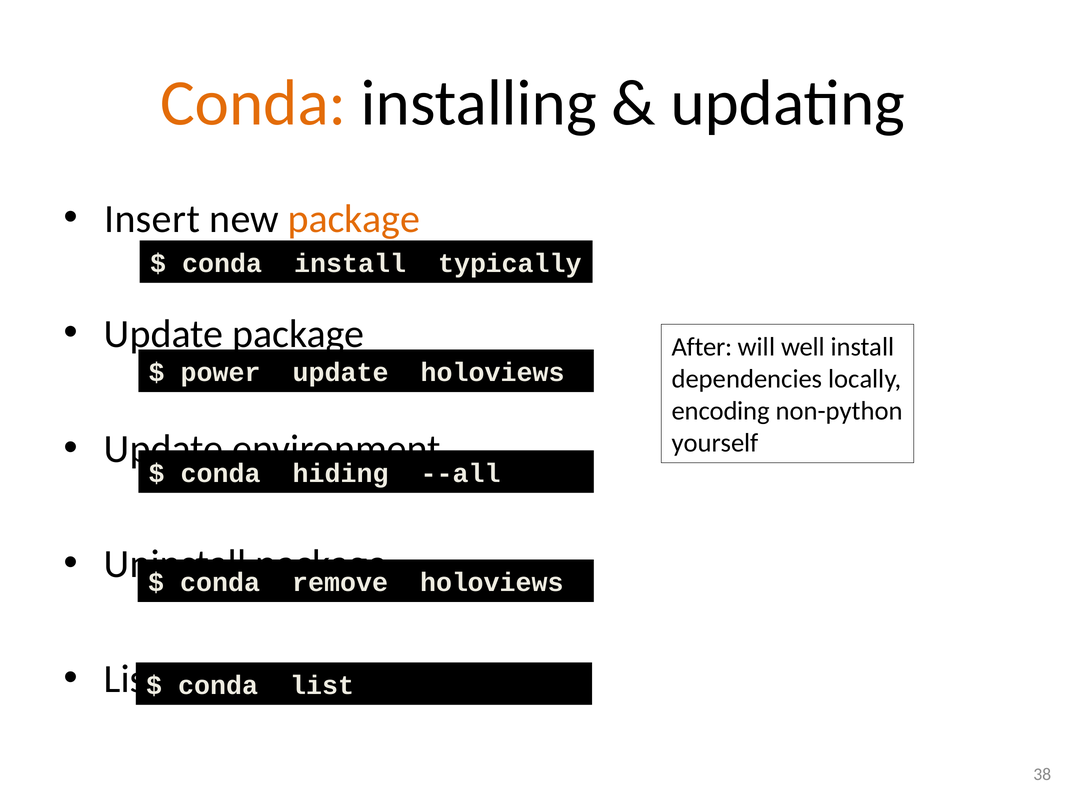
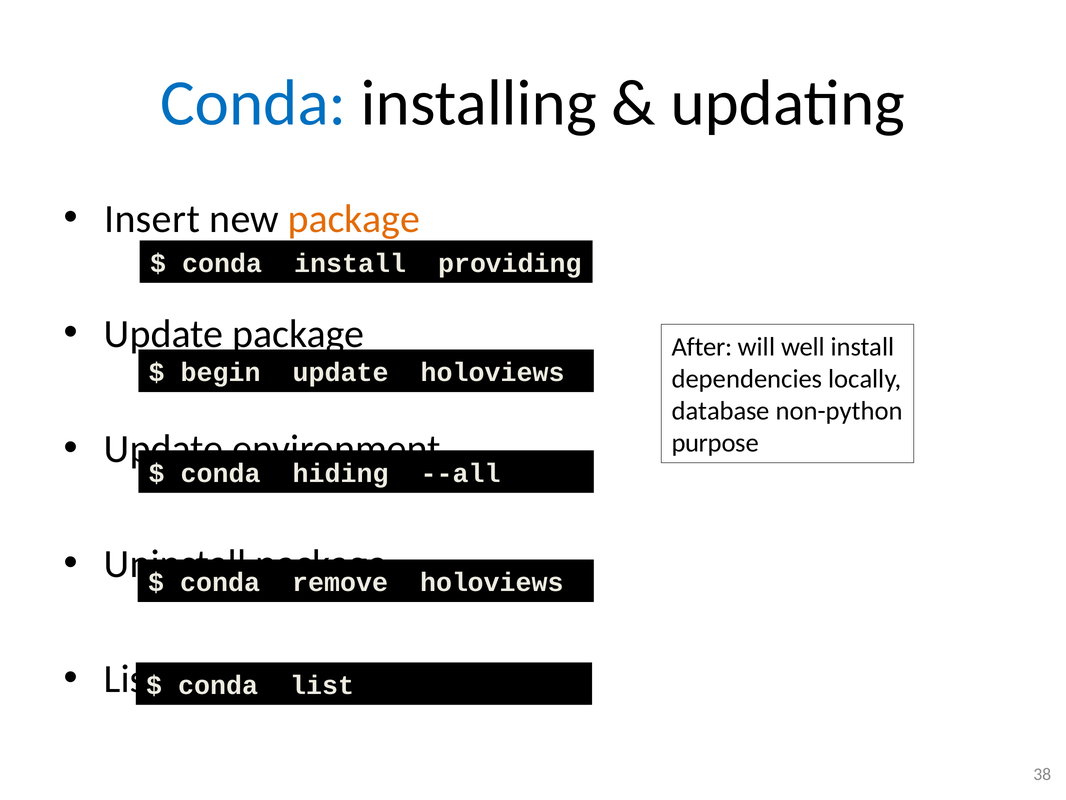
Conda colour: orange -> blue (253, 103)
typically: typically -> providing (510, 263)
power: power -> begin (221, 372)
encoding: encoding -> database (721, 411)
yourself: yourself -> purpose (715, 443)
